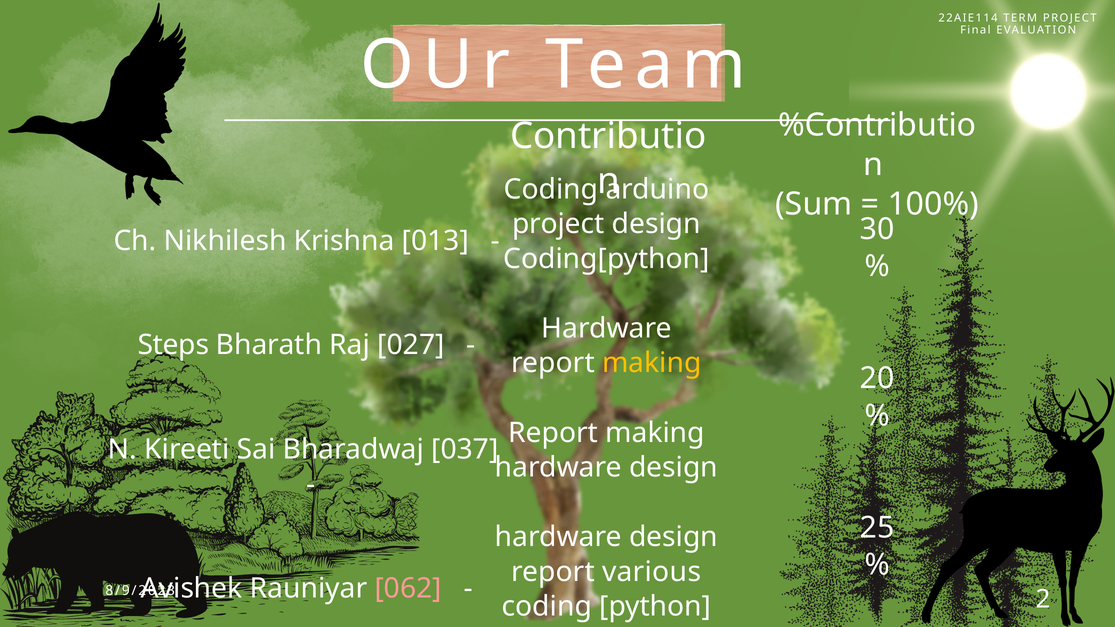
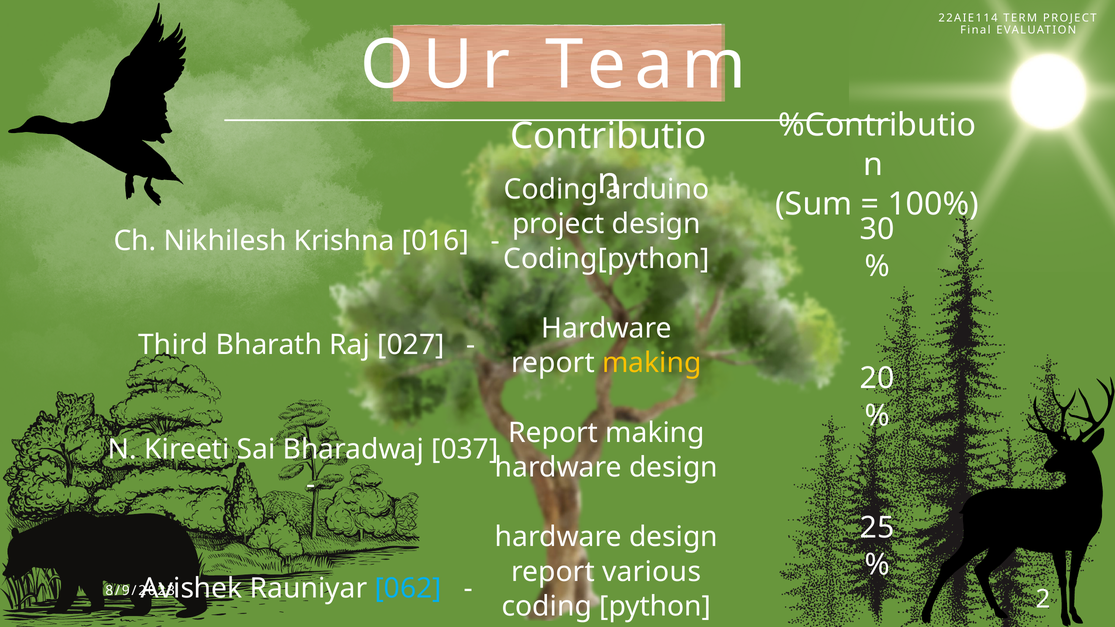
013: 013 -> 016 (435, 241)
Steps: Steps -> Third (173, 345)
062 colour: pink -> light blue (408, 589)
